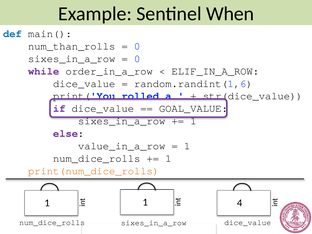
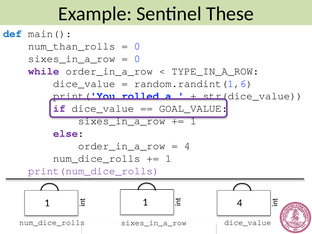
When: When -> These (230, 14)
ELIF_IN_A_ROW: ELIF_IN_A_ROW -> TYPE_IN_A_ROW (215, 71)
value_in_a_row: value_in_a_row -> order_in_a_row (122, 146)
1: 1 -> 4 (187, 146)
print(num_dice_rolls colour: orange -> purple (94, 171)
